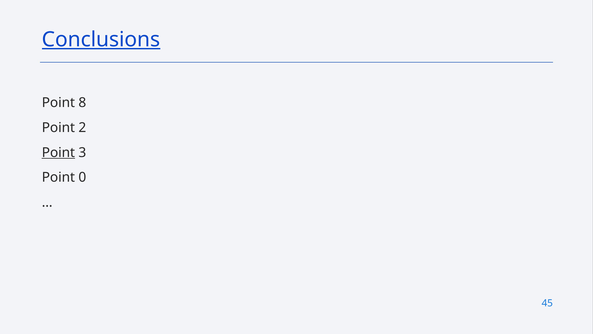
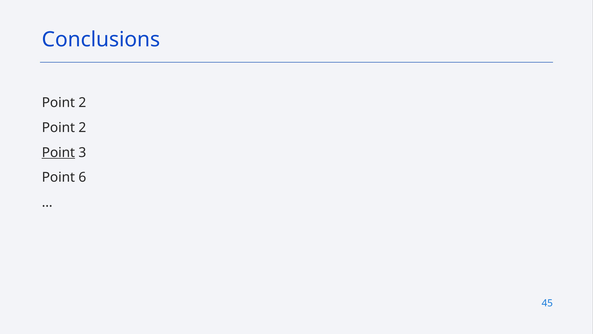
Conclusions underline: present -> none (101, 40)
8: 8 -> 2 (82, 102)
0: 0 -> 6 (82, 177)
